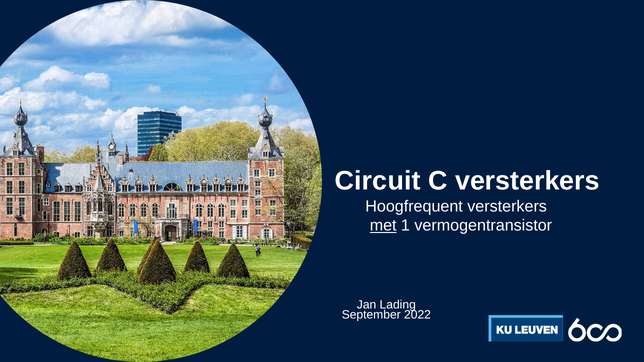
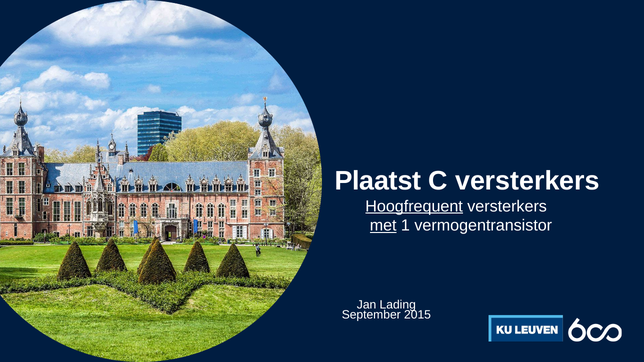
Circuit: Circuit -> Plaatst (378, 181)
Hoogfrequent underline: none -> present (414, 206)
2022: 2022 -> 2015 (418, 315)
